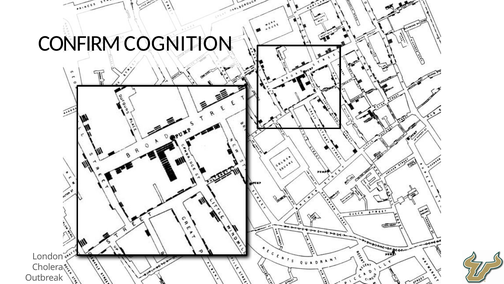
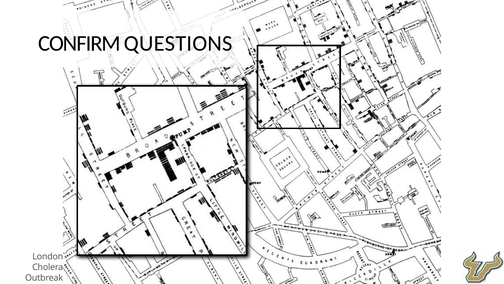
COGNITION: COGNITION -> QUESTIONS (178, 43)
